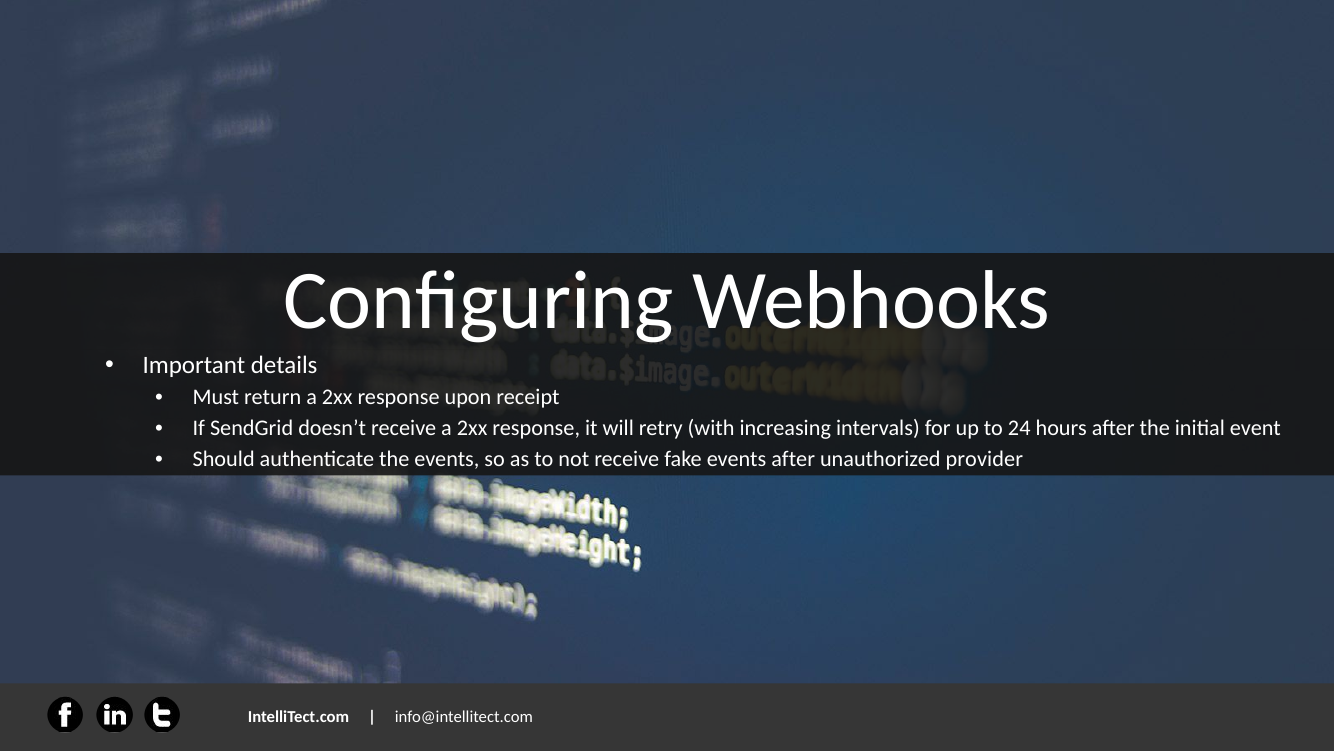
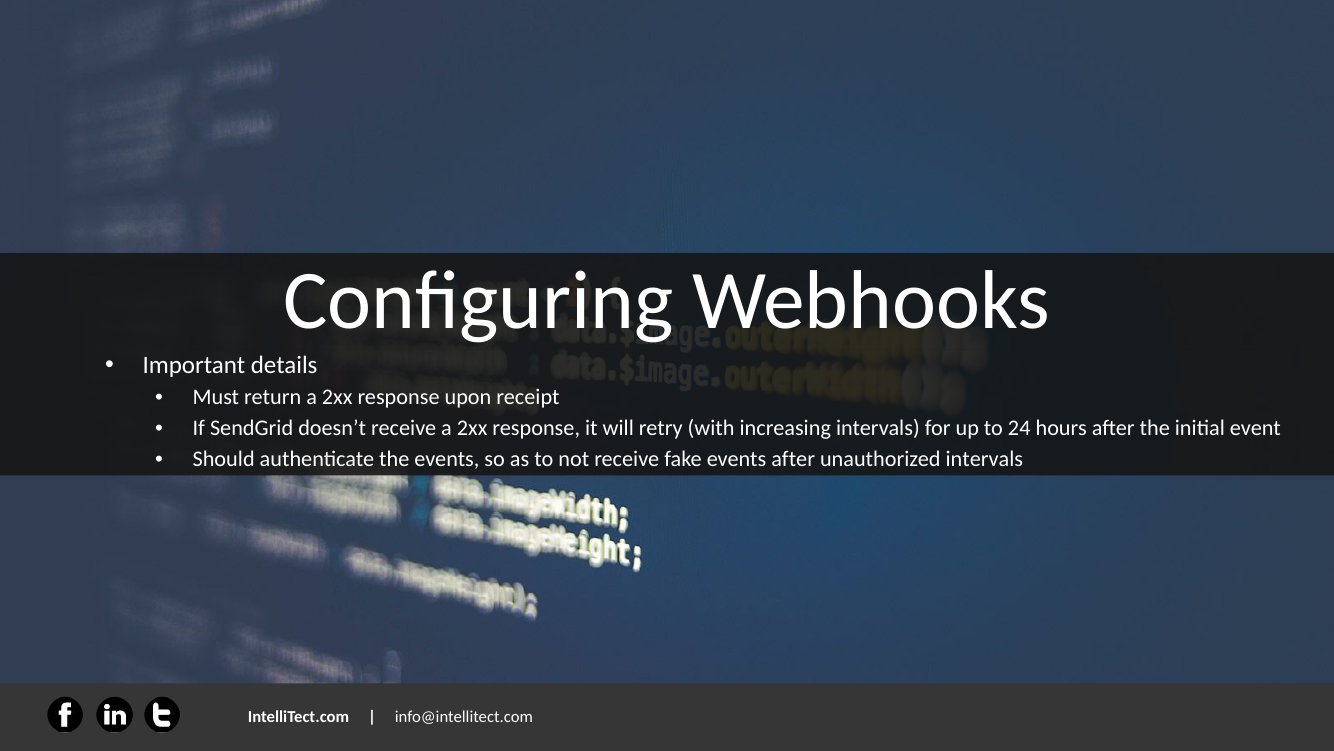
unauthorized provider: provider -> intervals (984, 459)
